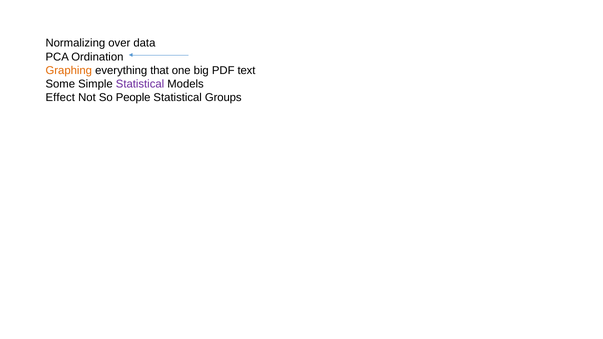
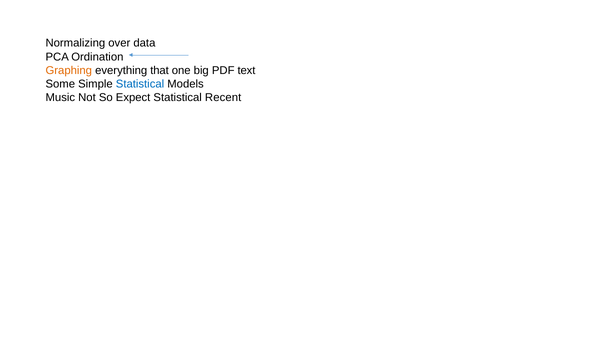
Statistical colour: purple -> blue (140, 84)
Effect: Effect -> Music (60, 98)
People: People -> Expect (133, 98)
Groups: Groups -> Recent (223, 98)
